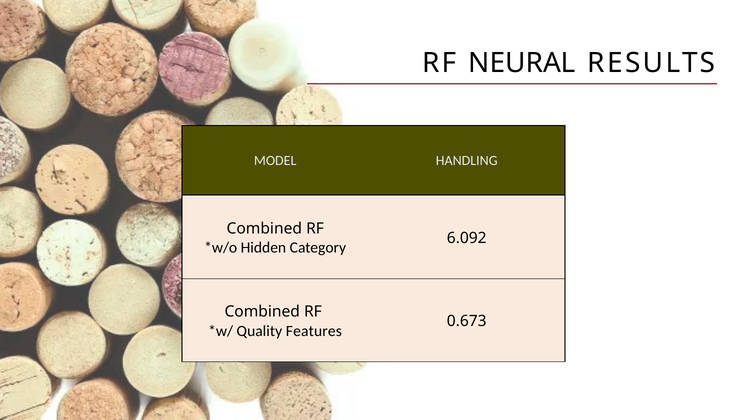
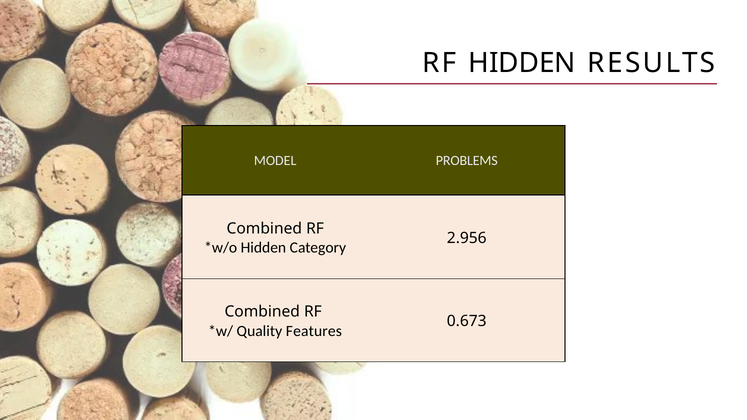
RF NEURAL: NEURAL -> HIDDEN (522, 63)
HANDLING: HANDLING -> PROBLEMS (467, 160)
6.092: 6.092 -> 2.956 (467, 238)
